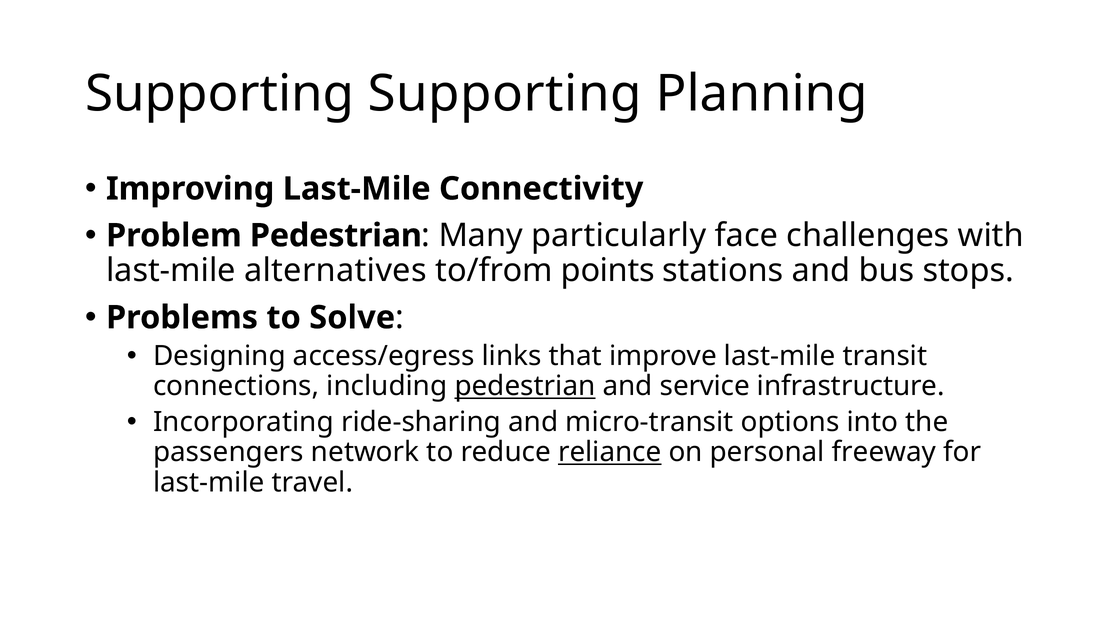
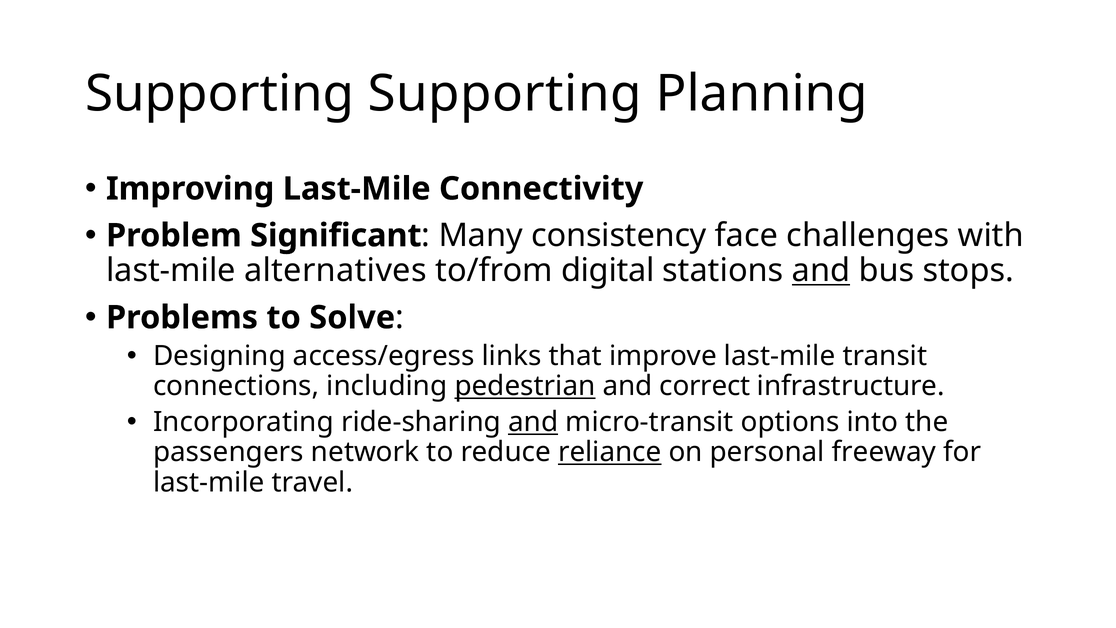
Problem Pedestrian: Pedestrian -> Significant (336, 235)
particularly: particularly -> consistency (619, 235)
points: points -> digital (608, 271)
and underline: none -> present (821, 271)
service: service -> correct (705, 386)
and underline: none -> present (533, 422)
